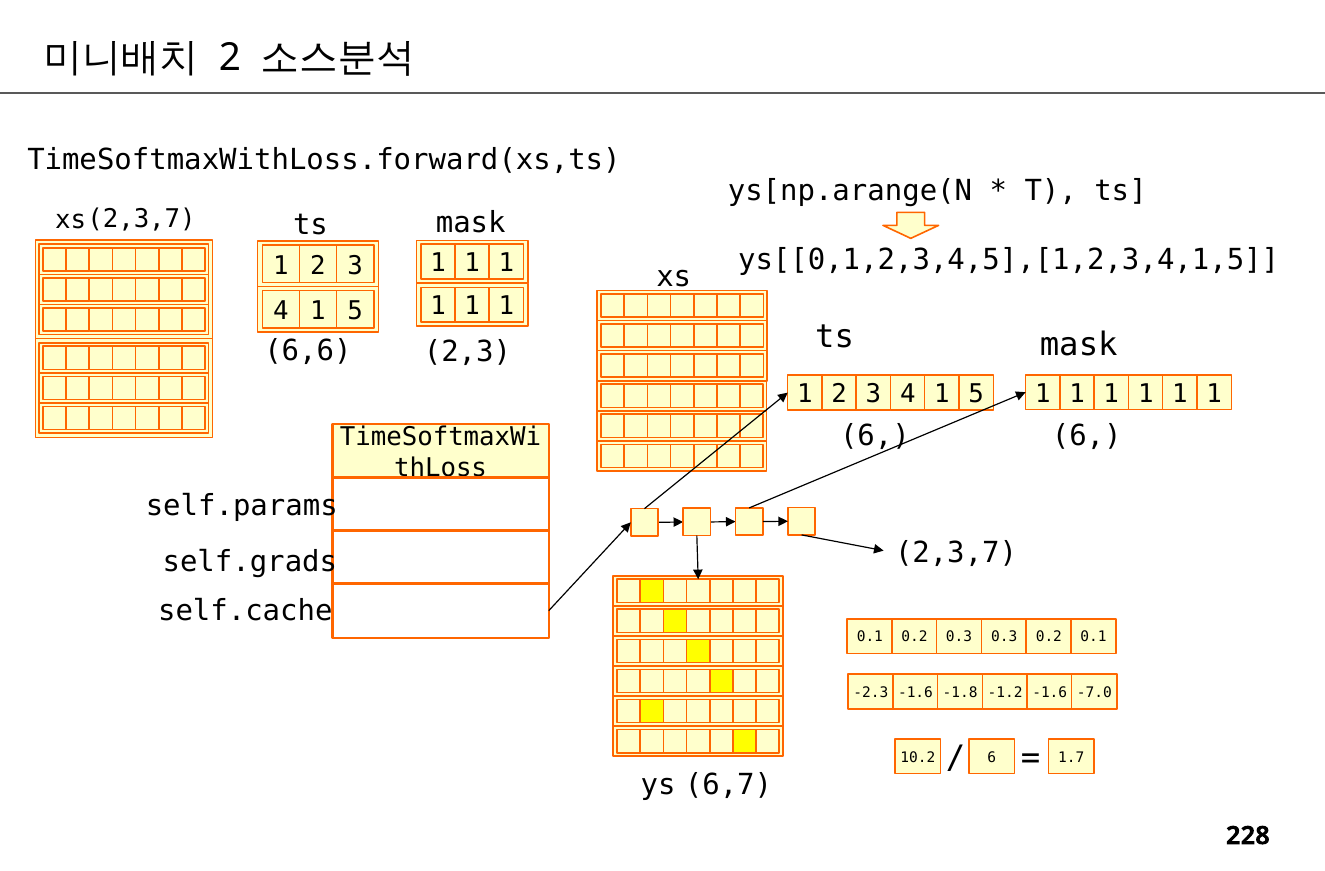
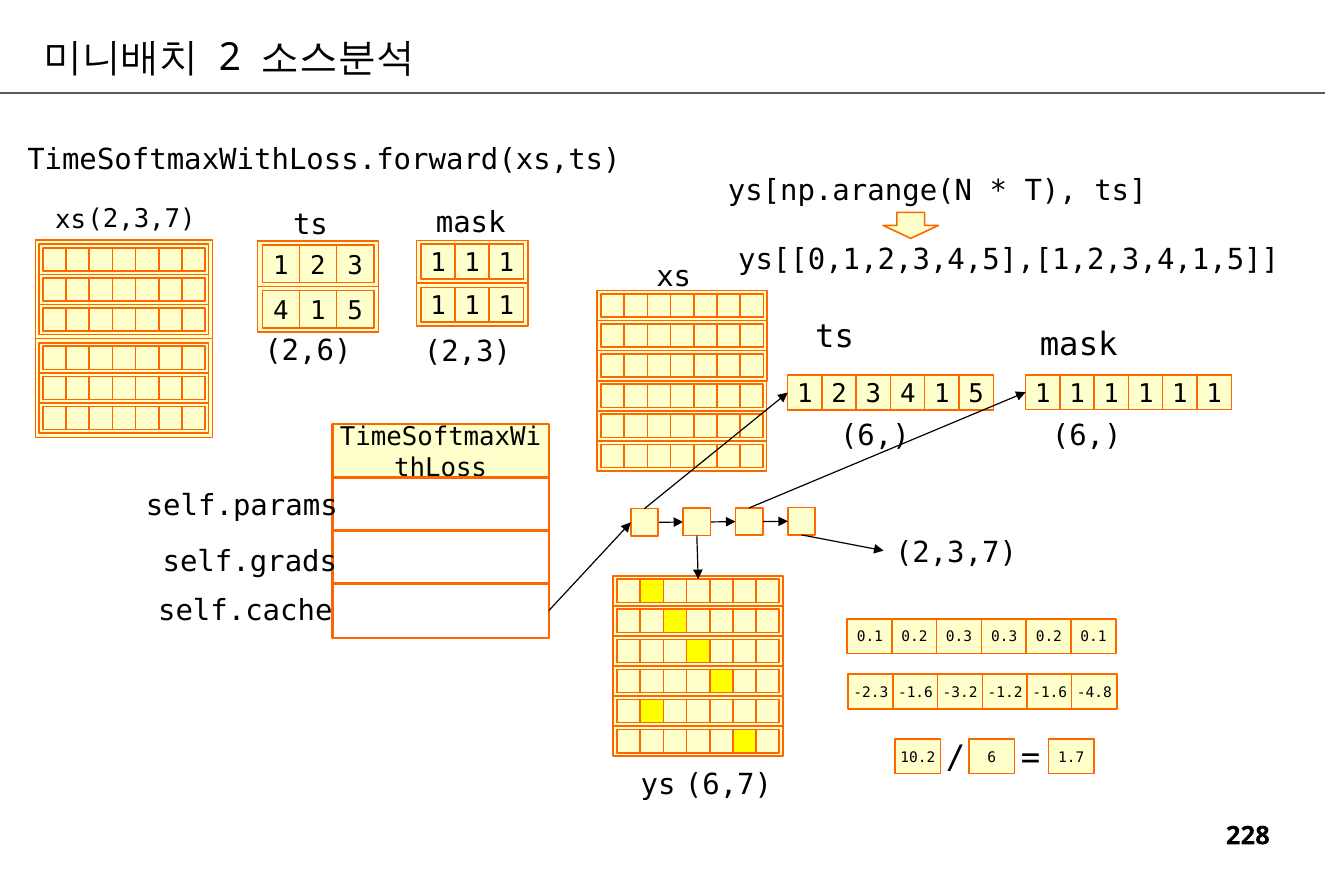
6,6: 6,6 -> 2,6 (308, 350)
-1.8: -1.8 -> -3.2 (960, 692)
-7.0: -7.0 -> -4.8 (1094, 692)
